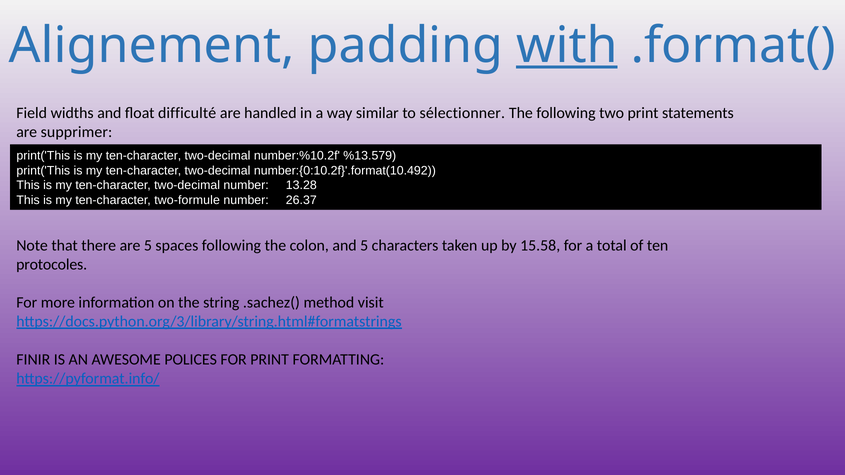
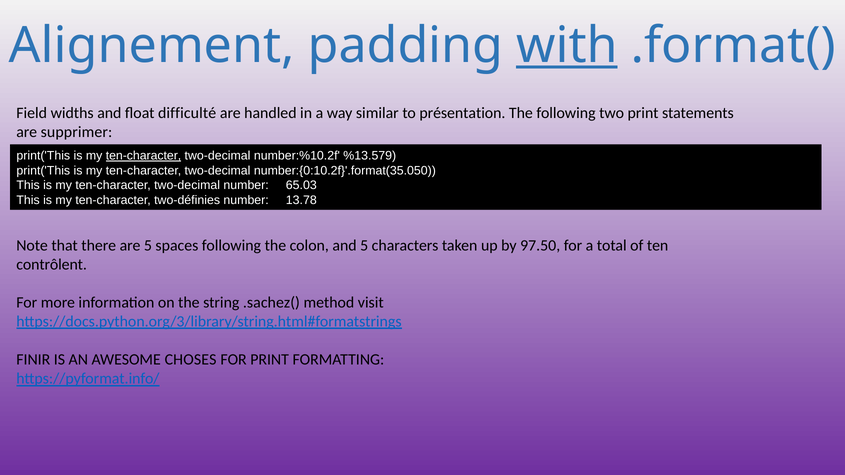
sélectionner: sélectionner -> présentation (462, 113)
ten-character underline: none -> present (144, 156)
number:{0:10.2f}'.format(10.492: number:{0:10.2f}'.format(10.492 -> number:{0:10.2f}'.format(35.050 (345, 171)
13.28: 13.28 -> 65.03 (301, 185)
two-formule: two-formule -> two-définies (187, 200)
26.37: 26.37 -> 13.78 (301, 200)
15.58: 15.58 -> 97.50 (540, 246)
protocoles: protocoles -> contrôlent (52, 265)
POLICES: POLICES -> CHOSES (191, 360)
